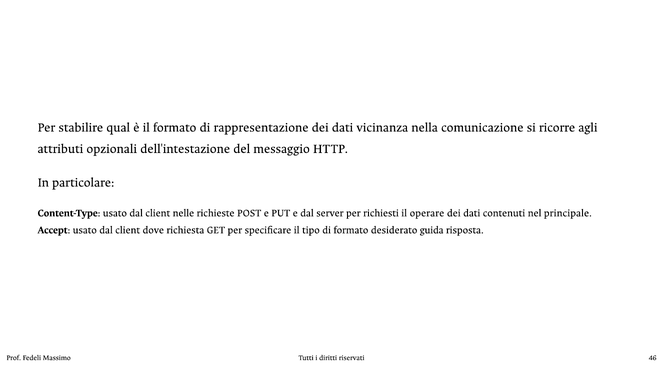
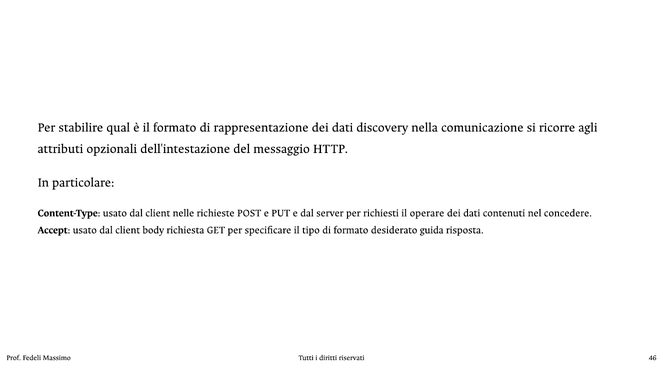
vicinanza: vicinanza -> discovery (382, 127)
principale: principale -> concedere (568, 213)
dove: dove -> body (153, 230)
